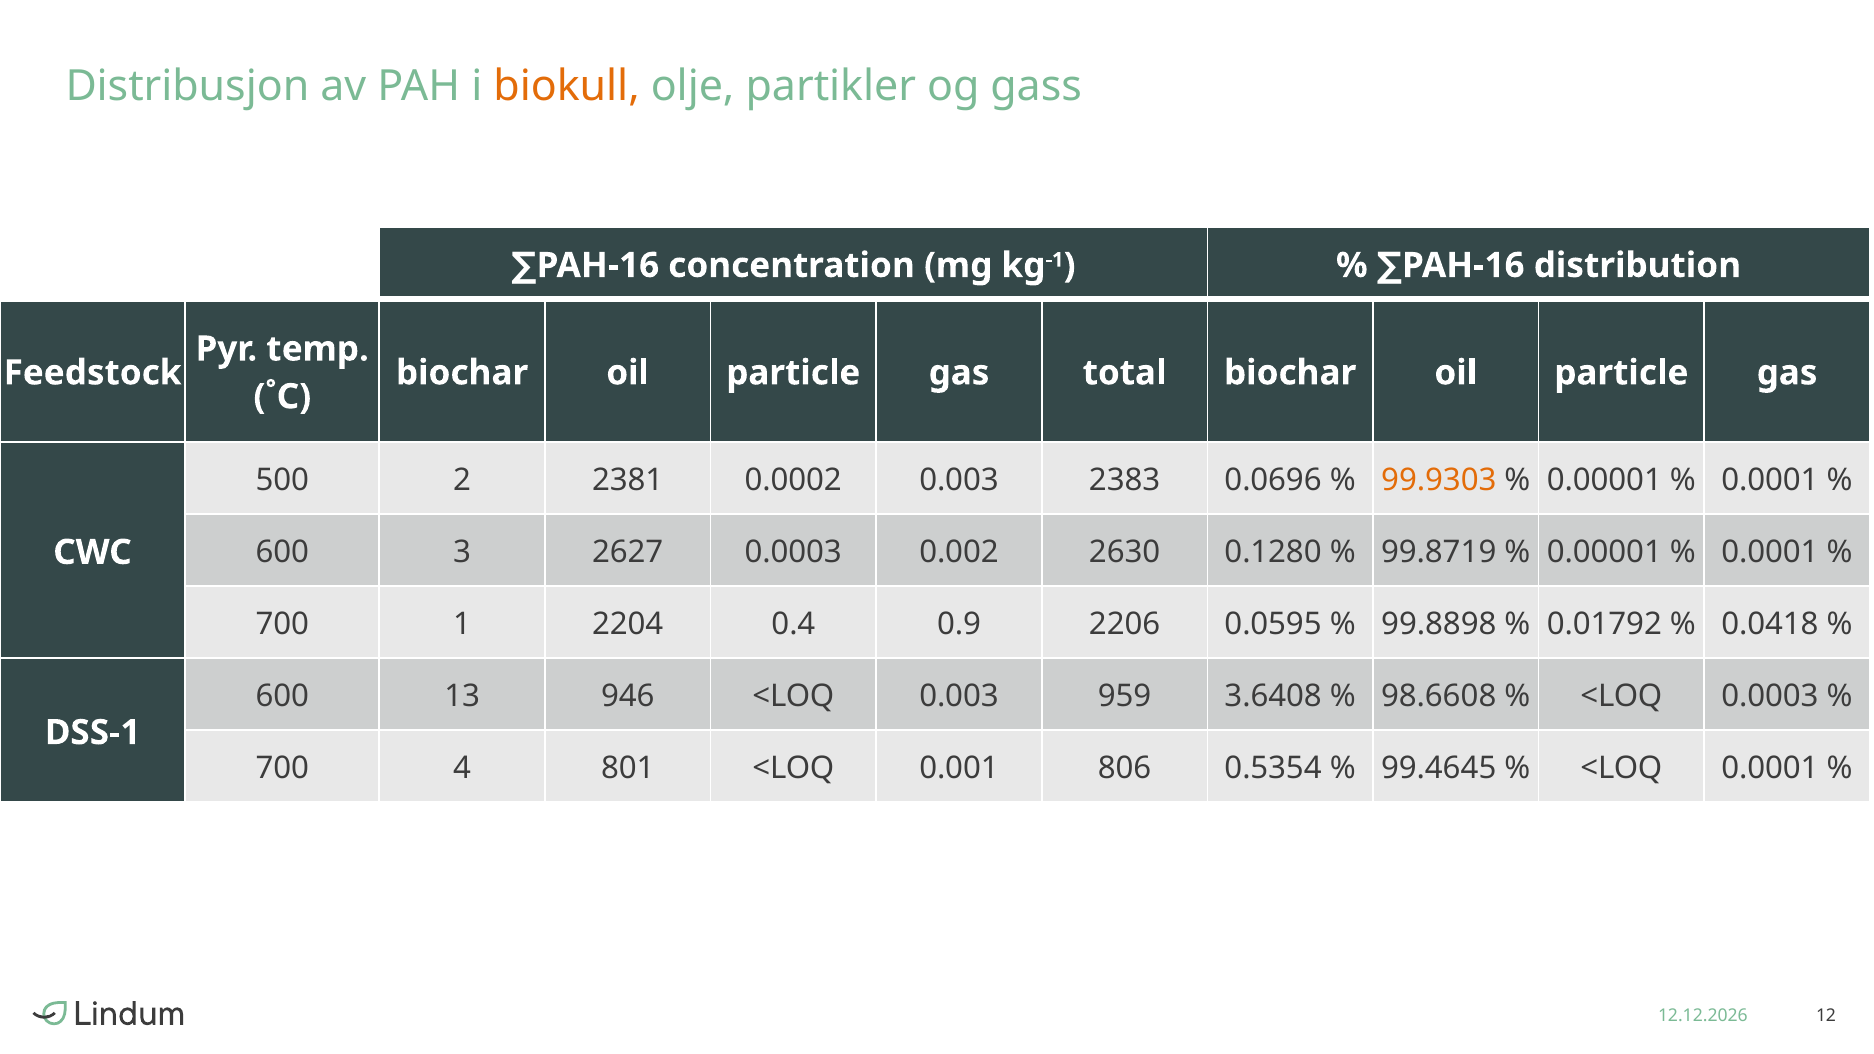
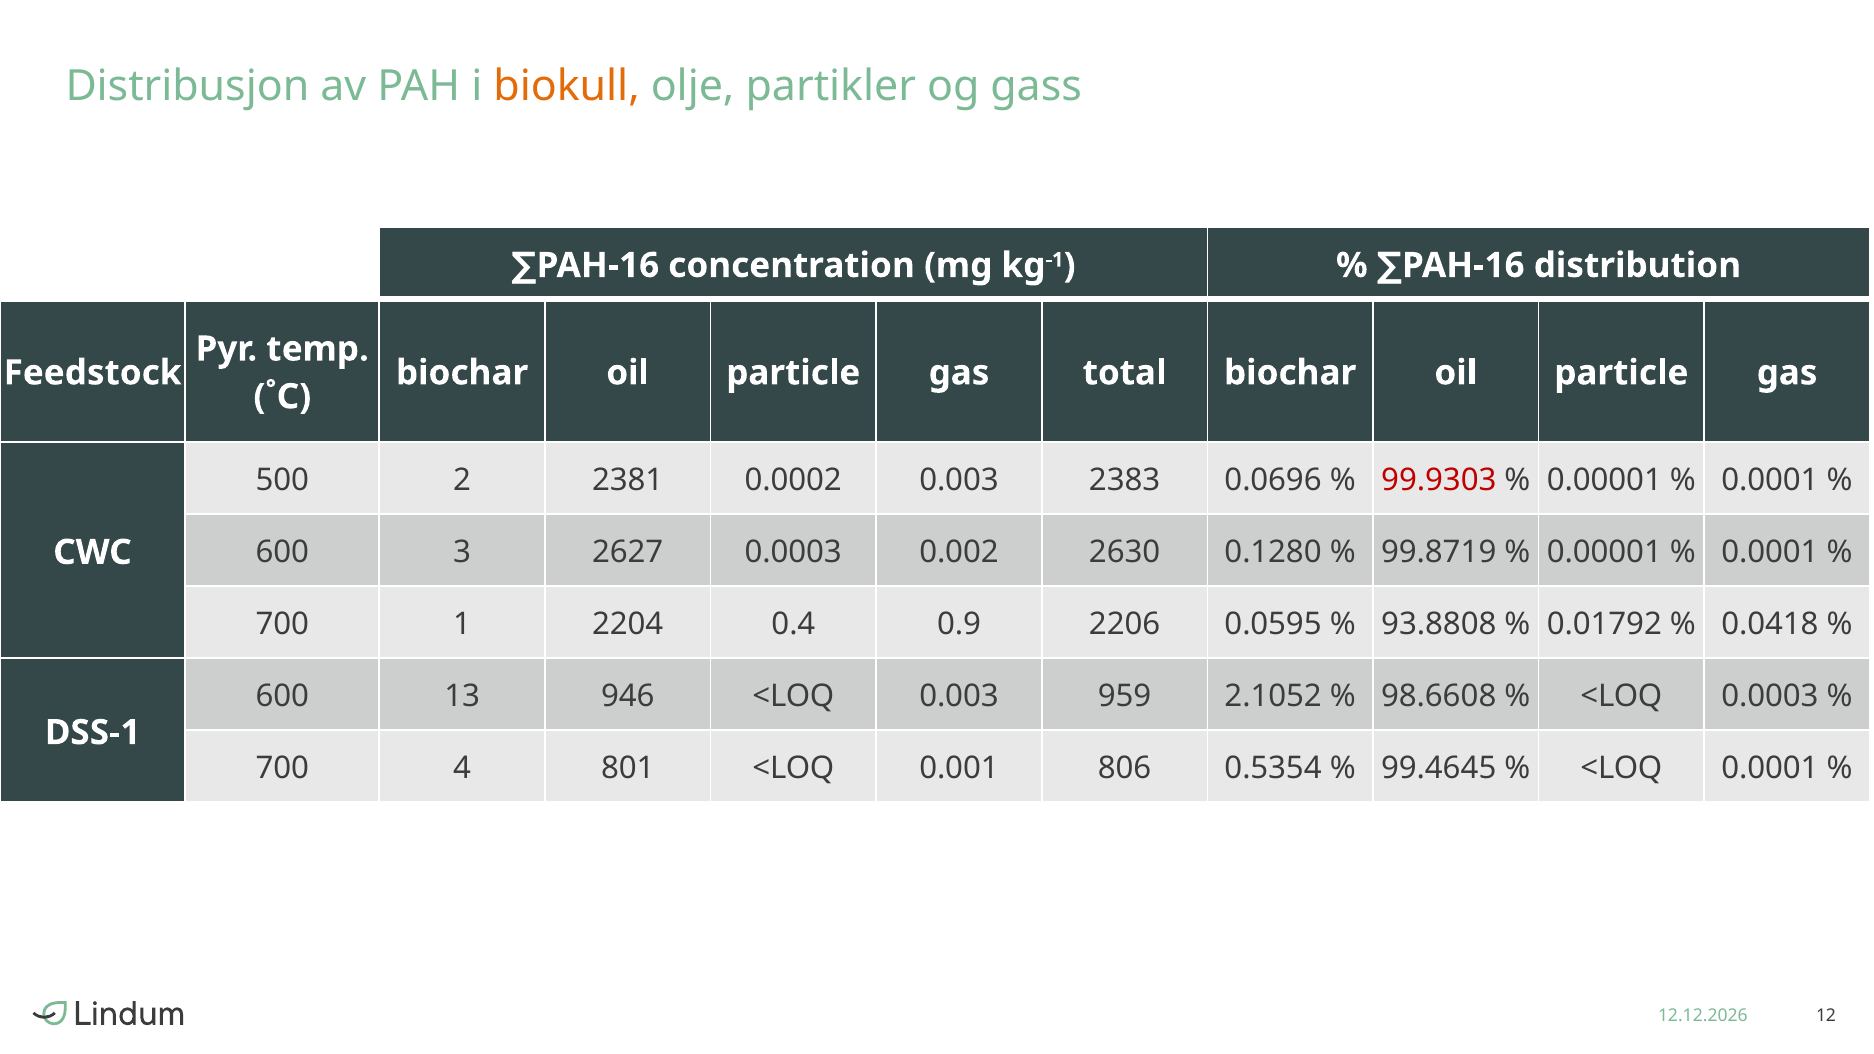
99.9303 colour: orange -> red (1439, 480)
99.8898: 99.8898 -> 93.8808 (1439, 624)
3.6408: 3.6408 -> 2.1052 (1273, 696)
